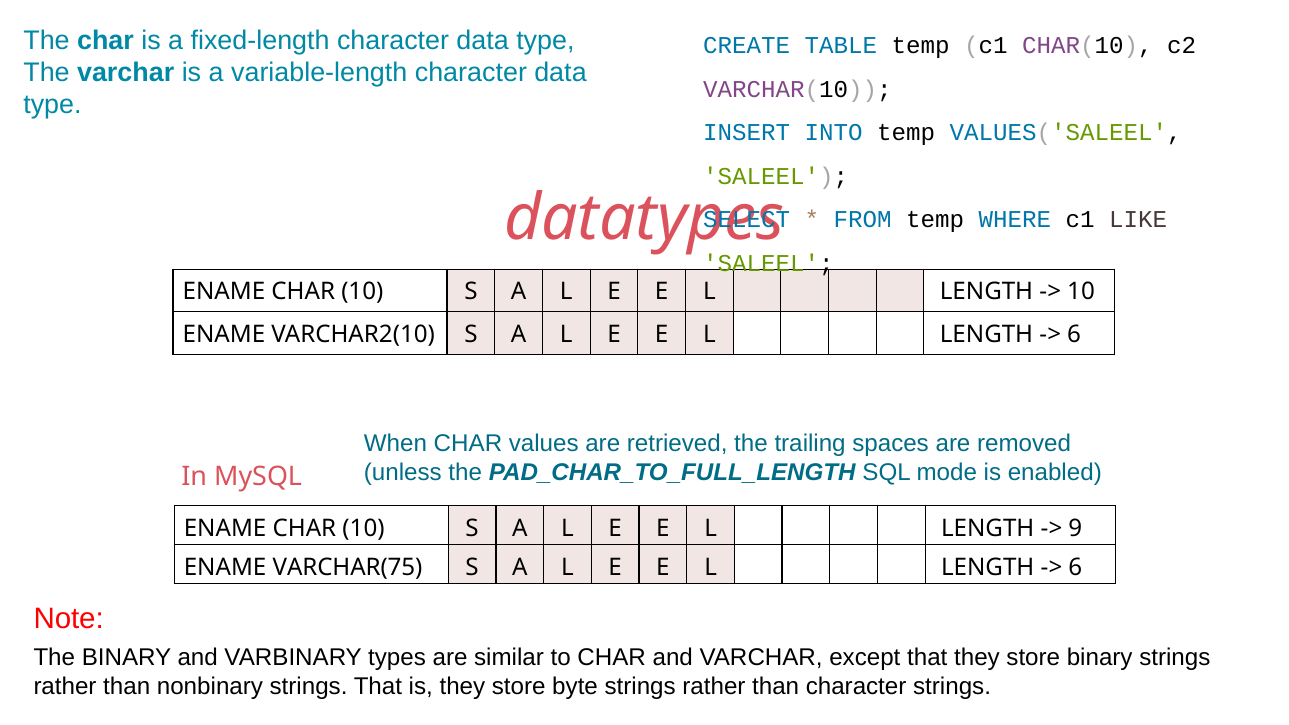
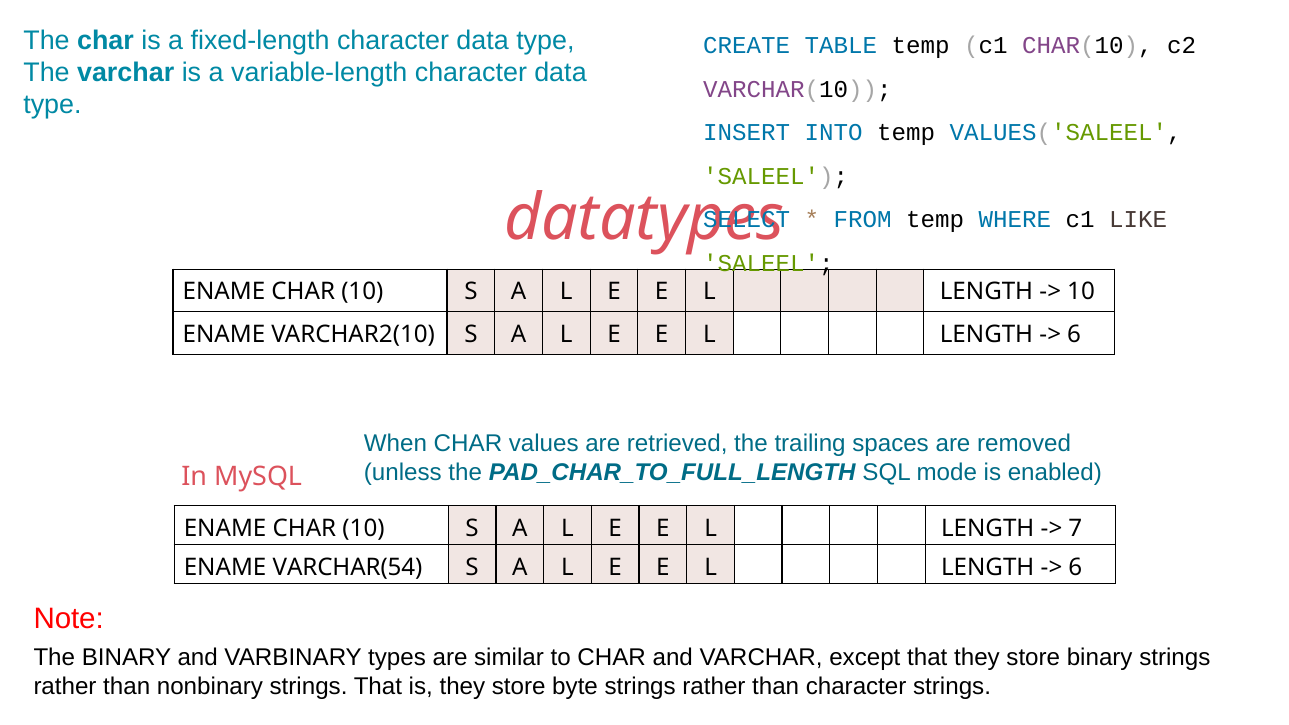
9: 9 -> 7 (1075, 528)
VARCHAR(75: VARCHAR(75 -> VARCHAR(54 (348, 567)
